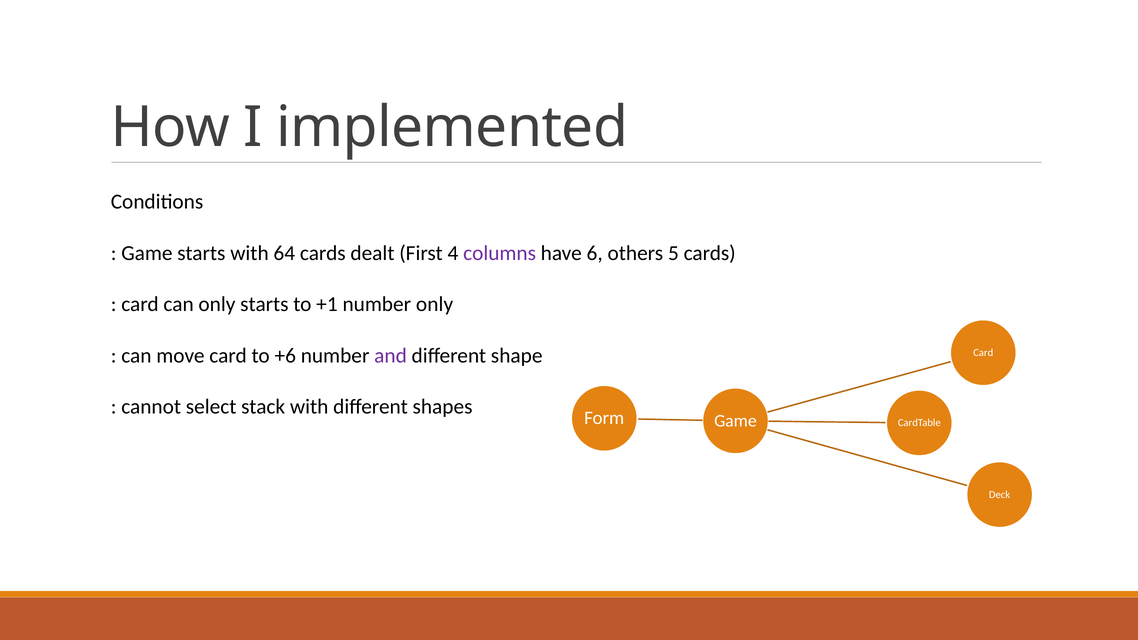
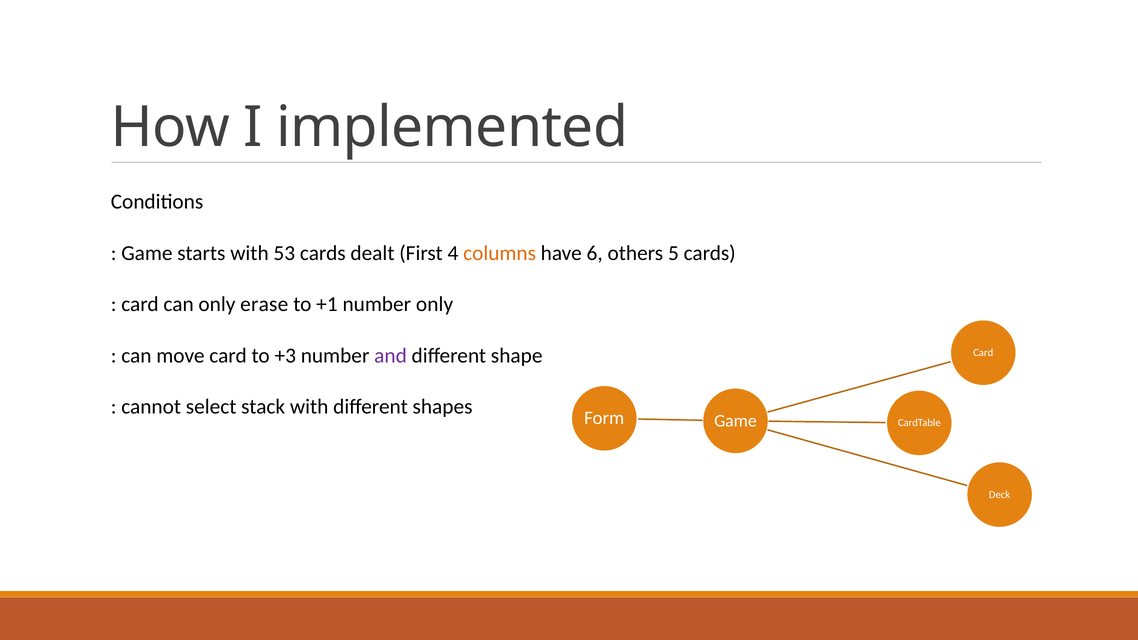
64: 64 -> 53 (284, 253)
columns colour: purple -> orange (500, 253)
only starts: starts -> erase (264, 304)
+6: +6 -> +3 (285, 356)
